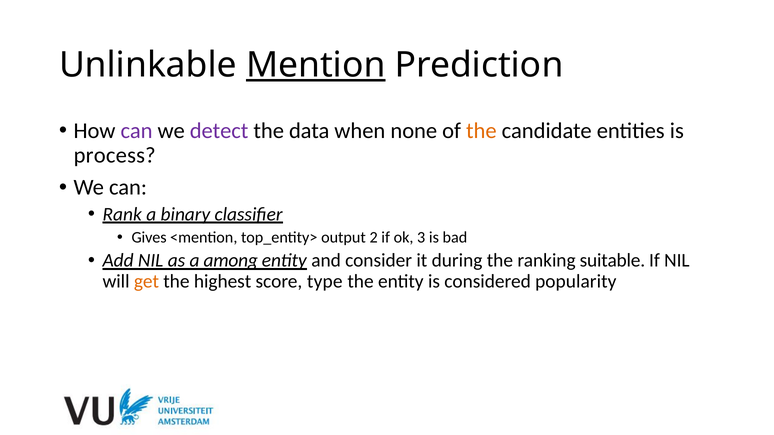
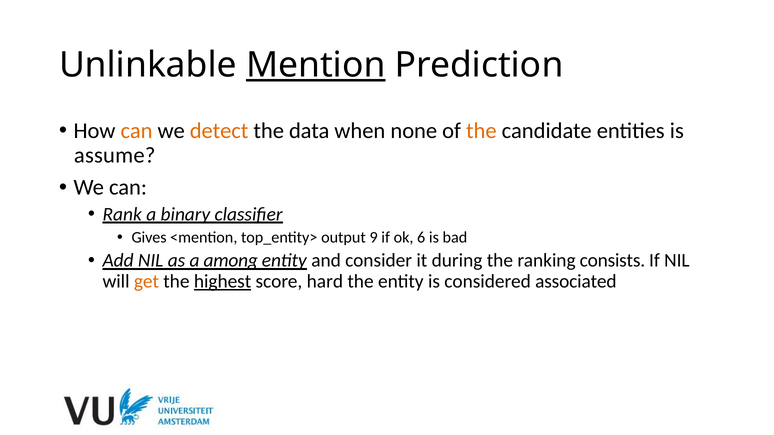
can colour: purple -> orange (137, 131)
detect colour: purple -> orange (219, 131)
process: process -> assume (115, 155)
2: 2 -> 9 (374, 238)
3: 3 -> 6 (421, 238)
suitable: suitable -> consists (612, 261)
highest underline: none -> present (223, 282)
type: type -> hard (325, 282)
popularity: popularity -> associated (576, 282)
